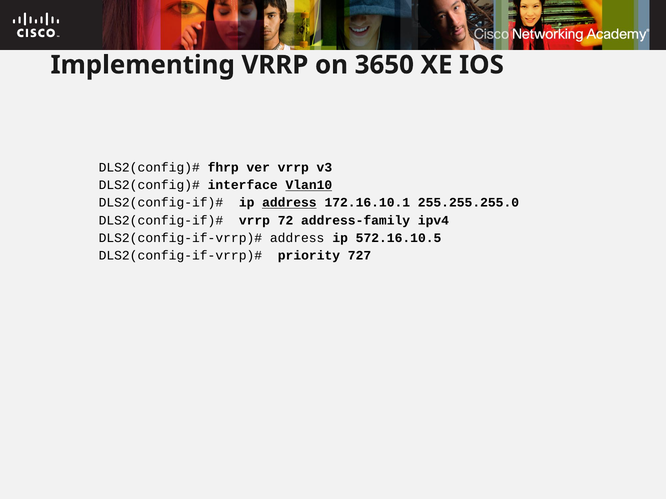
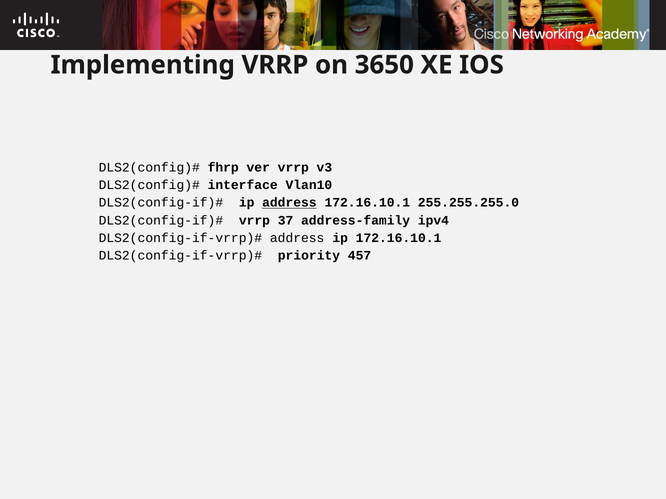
Vlan10 underline: present -> none (309, 185)
72: 72 -> 37 (286, 221)
ip 572.16.10.5: 572.16.10.5 -> 172.16.10.1 (399, 238)
727: 727 -> 457 (360, 256)
